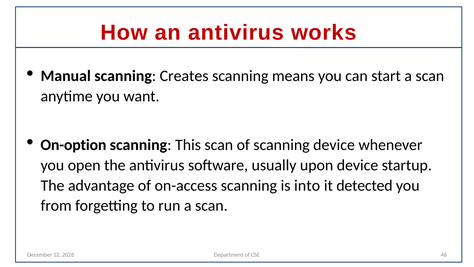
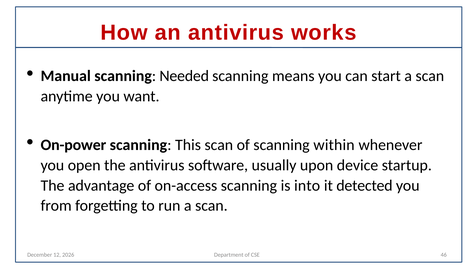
Creates: Creates -> Needed (184, 76)
On-option: On-option -> On-power (73, 145)
scanning device: device -> within (334, 145)
